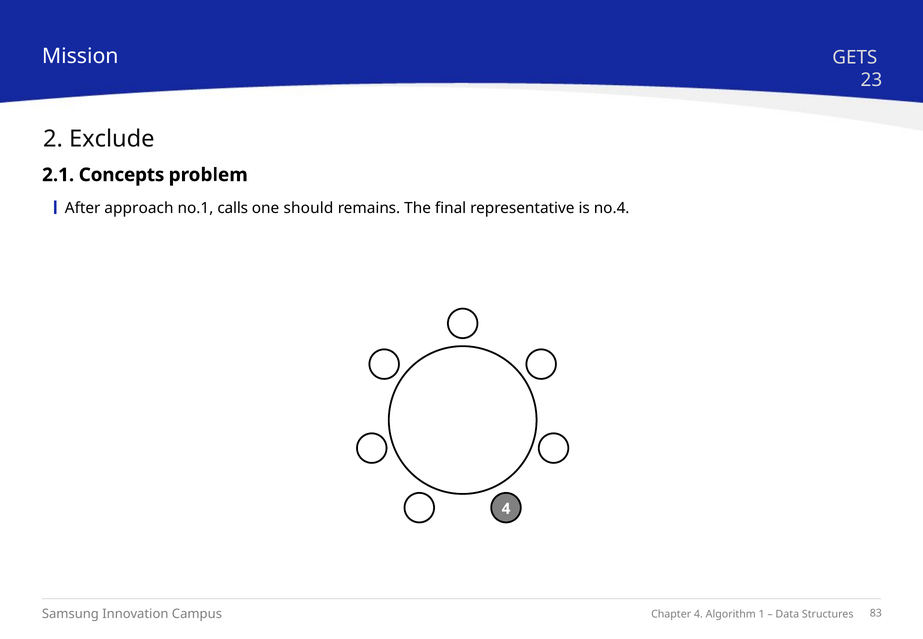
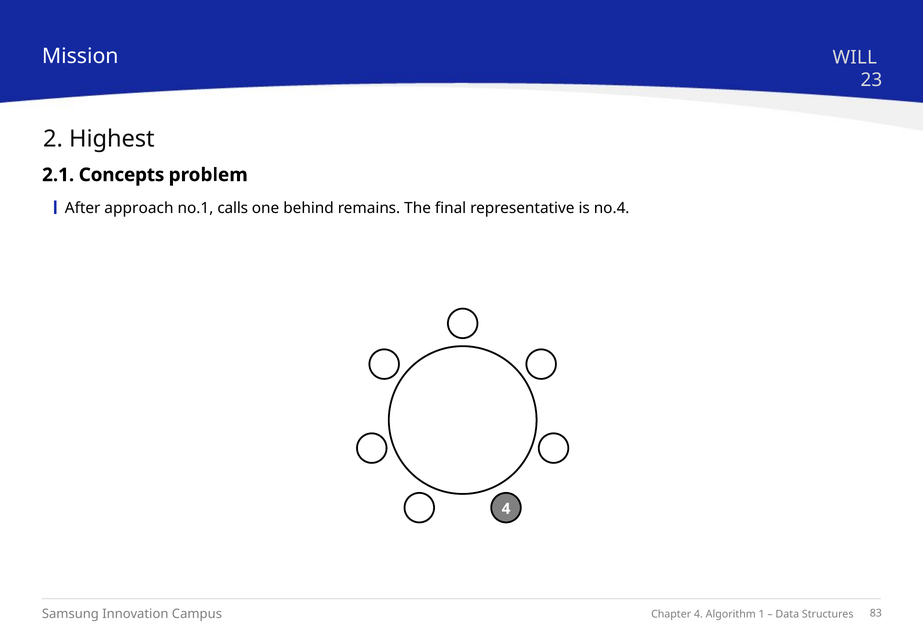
GETS: GETS -> WILL (855, 57)
Exclude: Exclude -> Highest (112, 139)
should: should -> behind (309, 208)
